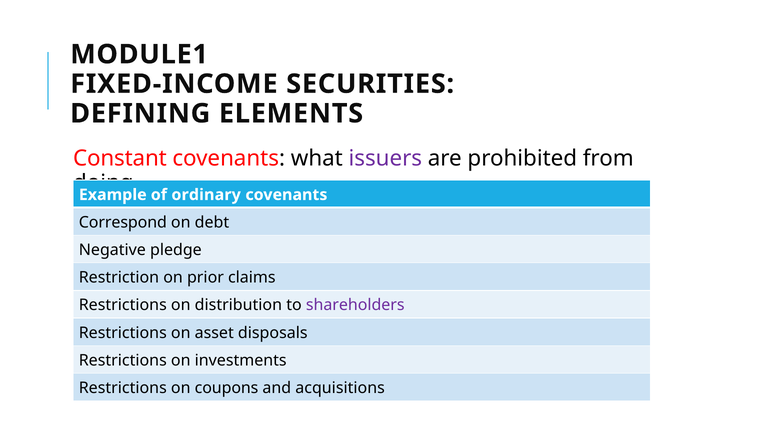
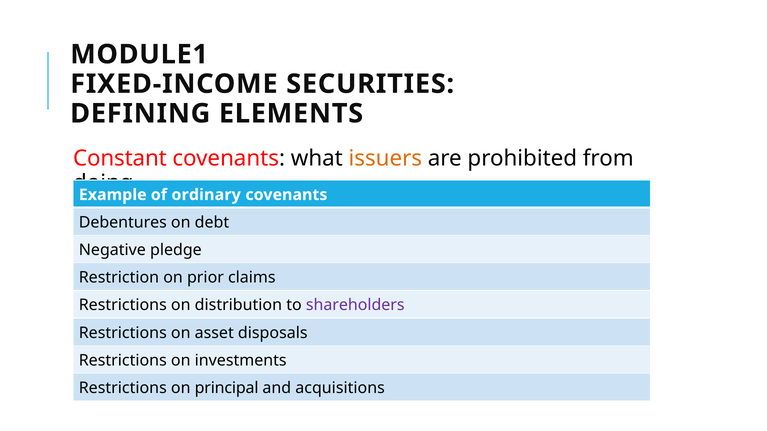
issuers colour: purple -> orange (385, 159)
Correspond: Correspond -> Debentures (123, 223)
coupons: coupons -> principal (227, 388)
